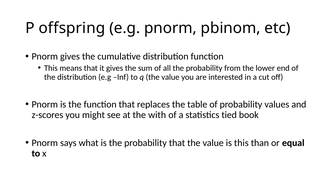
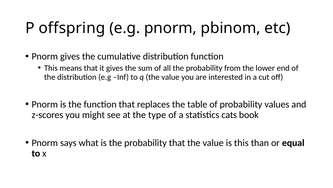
with: with -> type (157, 114)
tied: tied -> cats (229, 114)
